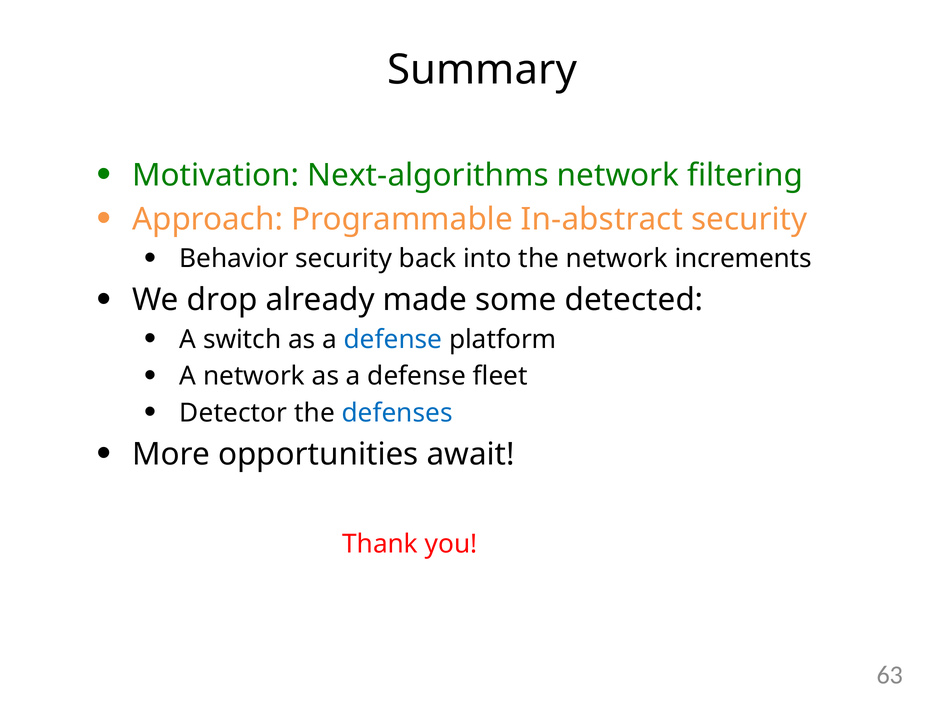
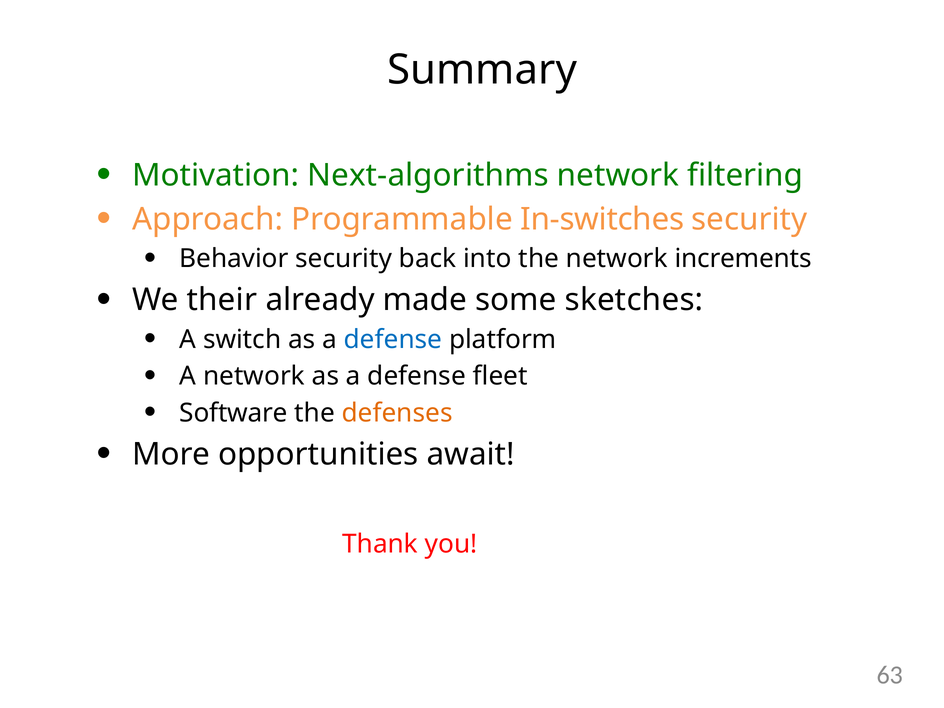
In-abstract: In-abstract -> In-switches (602, 219)
drop: drop -> their (222, 300)
detected: detected -> sketches (634, 300)
Detector: Detector -> Software (234, 413)
defenses colour: blue -> orange (397, 413)
